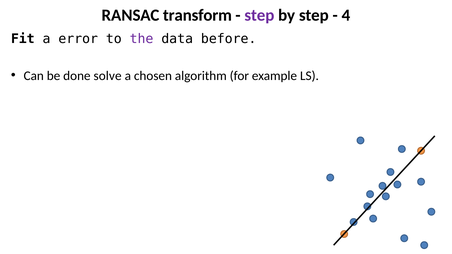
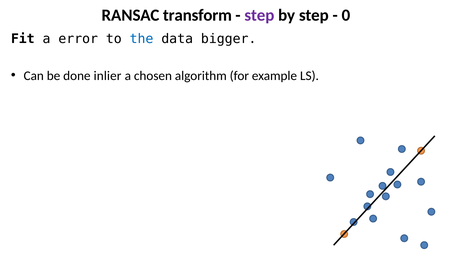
4: 4 -> 0 (346, 15)
the colour: purple -> blue (142, 39)
before: before -> bigger (229, 39)
solve: solve -> inlier (108, 76)
